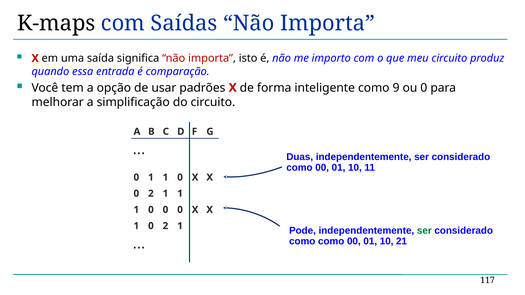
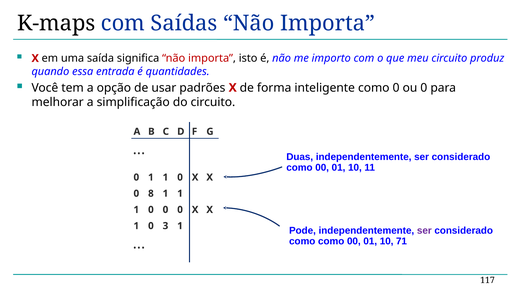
comparação: comparação -> quantidades (178, 72)
como 9: 9 -> 0 (396, 88)
2: 2 -> 8 (151, 194)
1 0 2: 2 -> 3 (165, 226)
ser colour: green -> purple (424, 231)
21: 21 -> 71 (401, 242)
